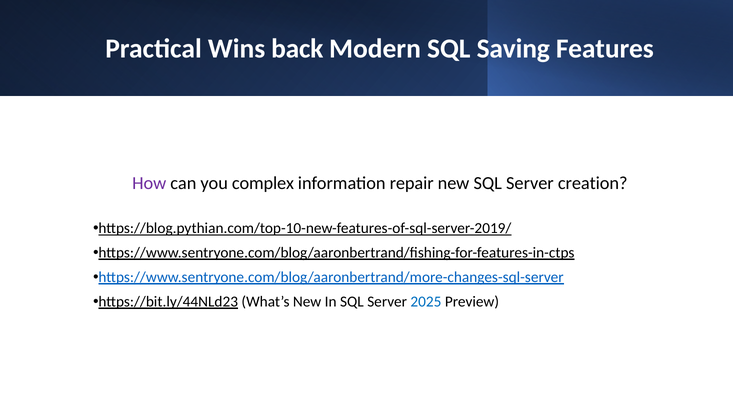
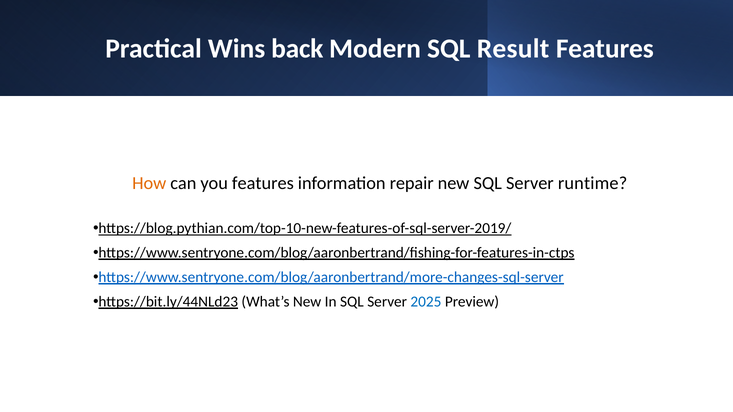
Saving: Saving -> Result (513, 49)
How colour: purple -> orange (149, 183)
you complex: complex -> features (263, 183)
creation: creation -> runtime (593, 183)
